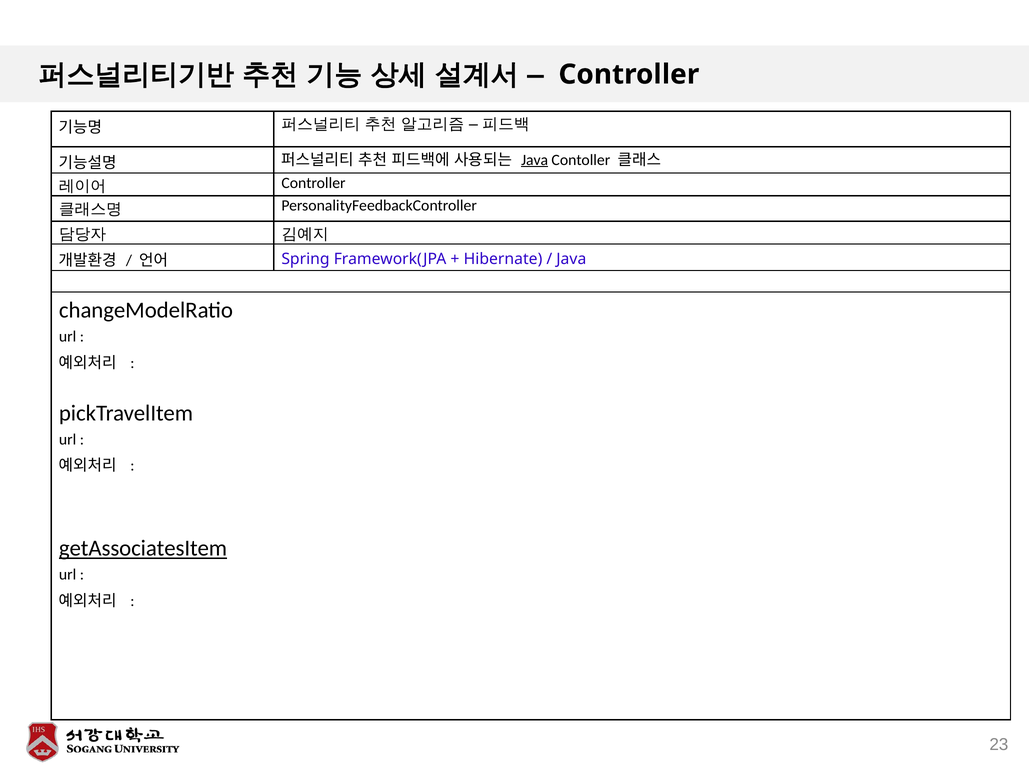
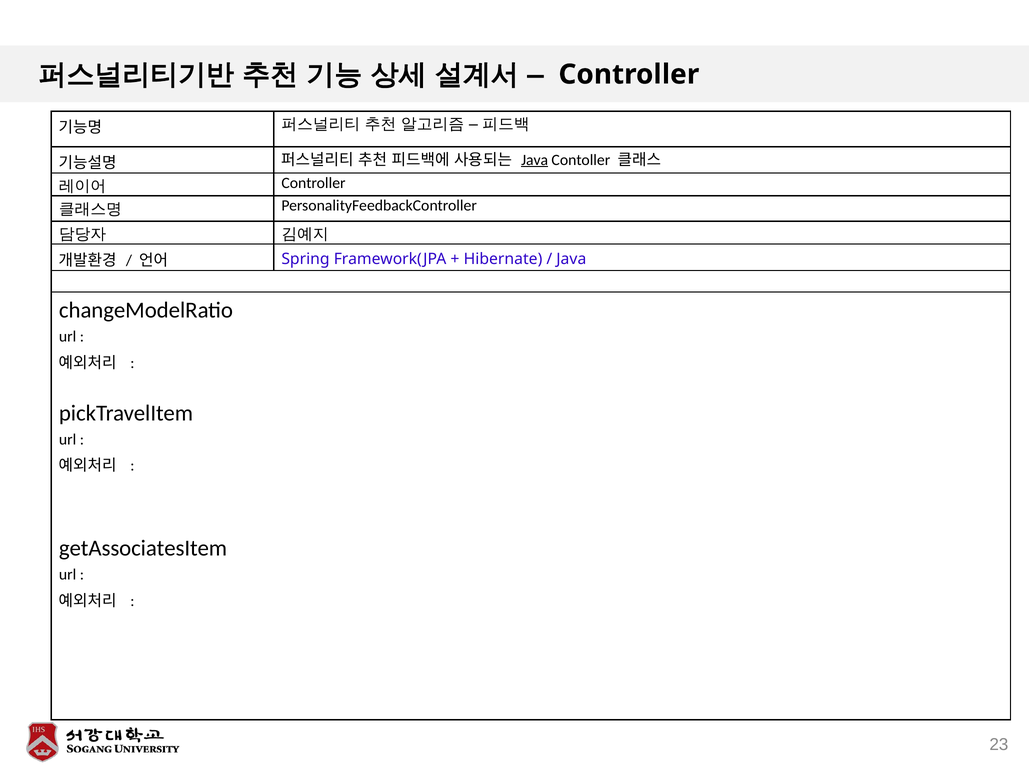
getAssociatesItem underline: present -> none (143, 548)
